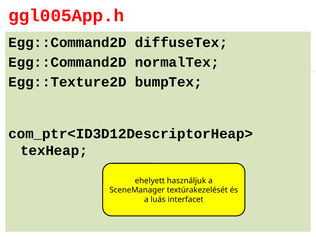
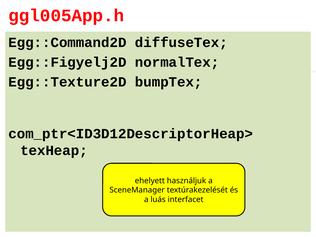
Egg::Command2D: Egg::Command2D -> Egg::Figyelj2D (67, 62)
